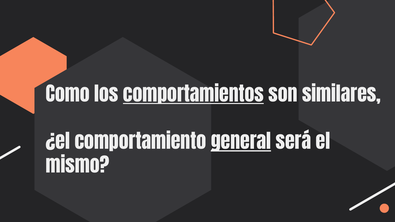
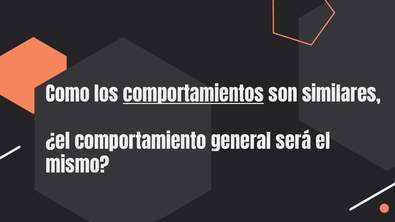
general underline: present -> none (241, 142)
